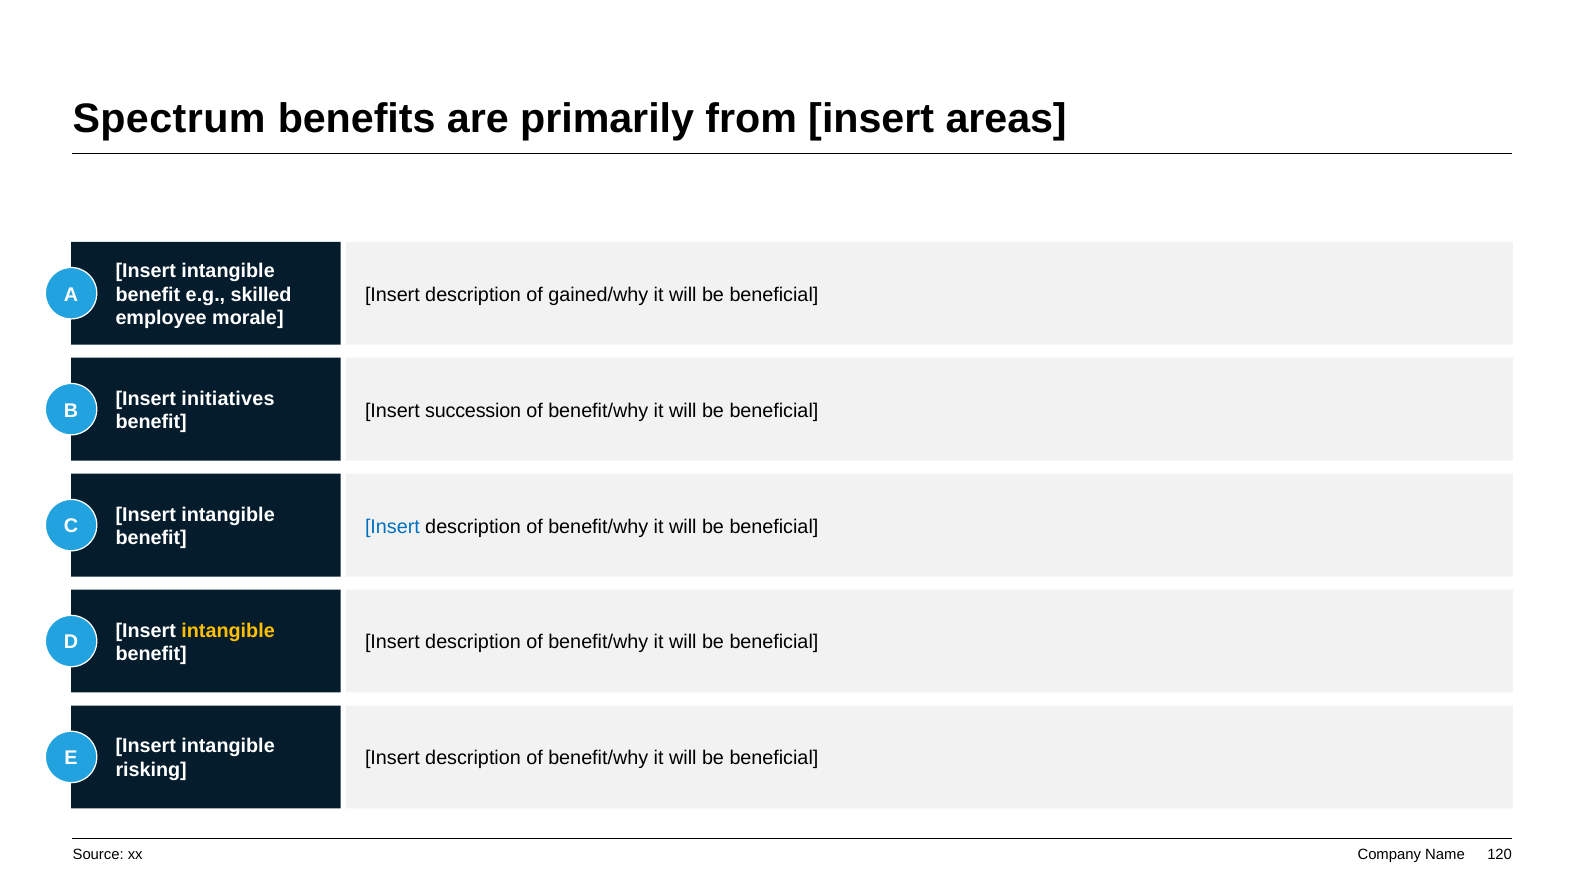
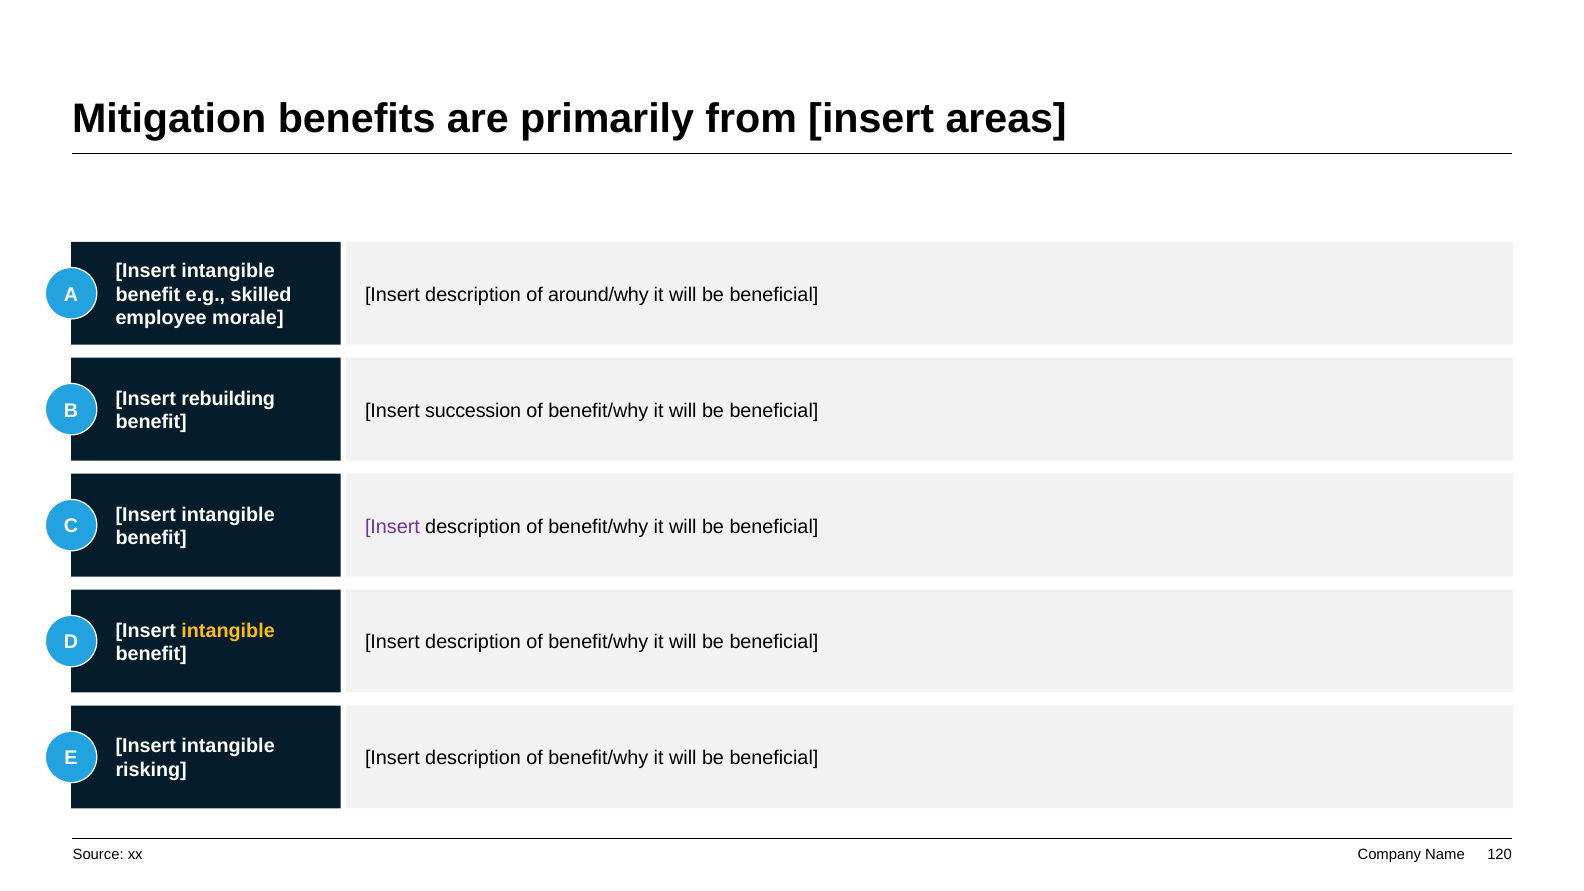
Spectrum: Spectrum -> Mitigation (169, 119)
gained/why: gained/why -> around/why (598, 295)
initiatives: initiatives -> rebuilding (228, 399)
Insert colour: blue -> purple (392, 526)
